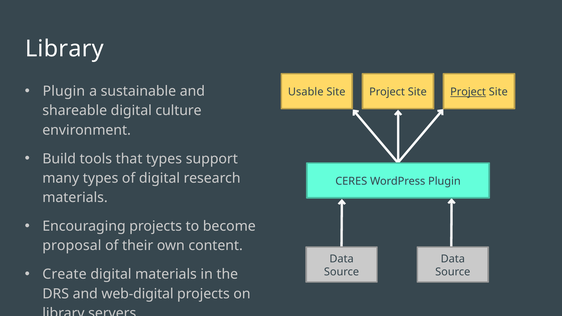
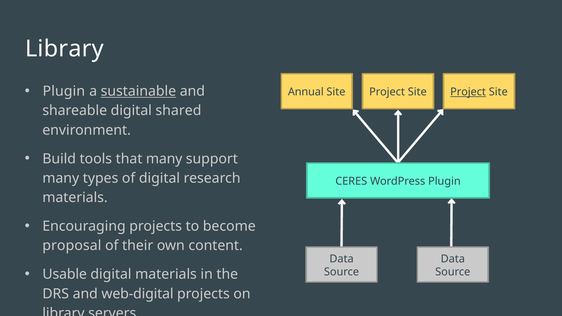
sustainable underline: none -> present (138, 91)
Usable: Usable -> Annual (306, 92)
culture: culture -> shared (178, 111)
that types: types -> many (164, 159)
Create: Create -> Usable (65, 274)
